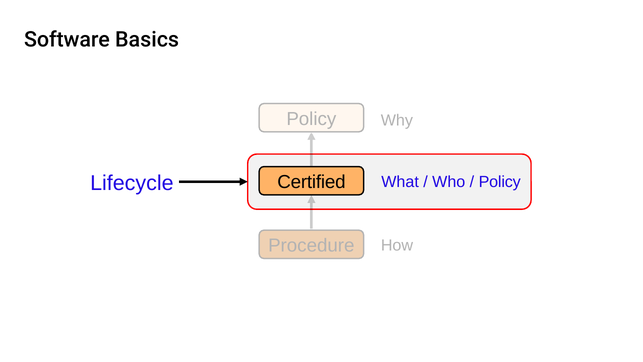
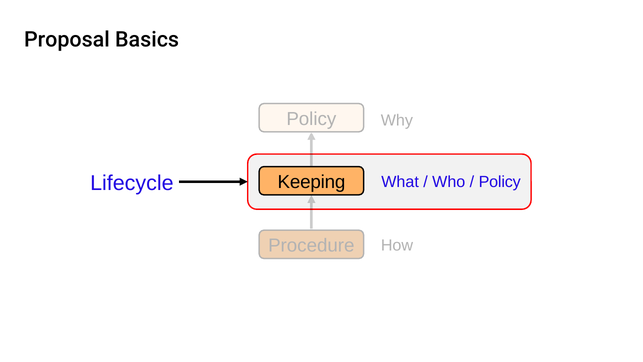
Software: Software -> Proposal (67, 40)
Certified: Certified -> Keeping (311, 182)
